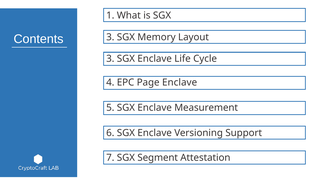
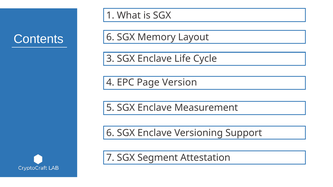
3: 3 -> 6 (110, 37)
Page Enclave: Enclave -> Version (180, 82)
